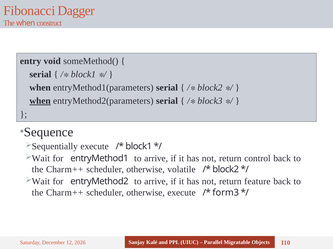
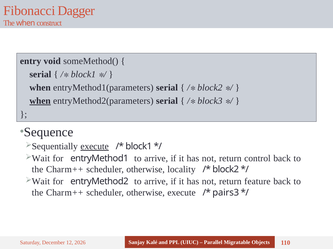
execute underline: none -> present (95, 147)
volatile: volatile -> locality (181, 170)
form3: form3 -> pairs3 (226, 193)
